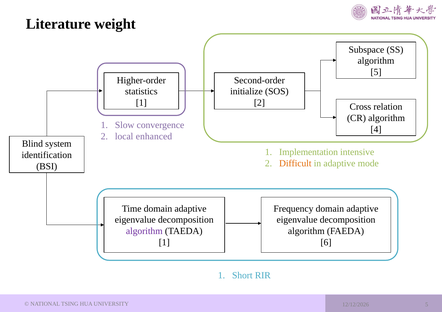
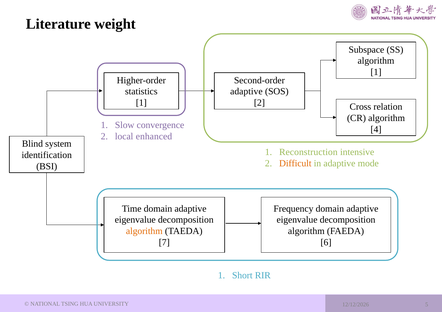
5: 5 -> 1 (376, 72)
initialize: initialize -> adaptive (246, 92)
Implementation: Implementation -> Reconstruction (308, 152)
algorithm colour: purple -> orange (144, 232)
1: 1 -> 7 (164, 243)
